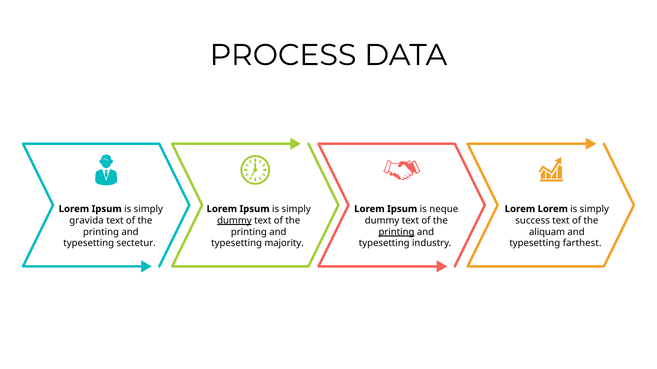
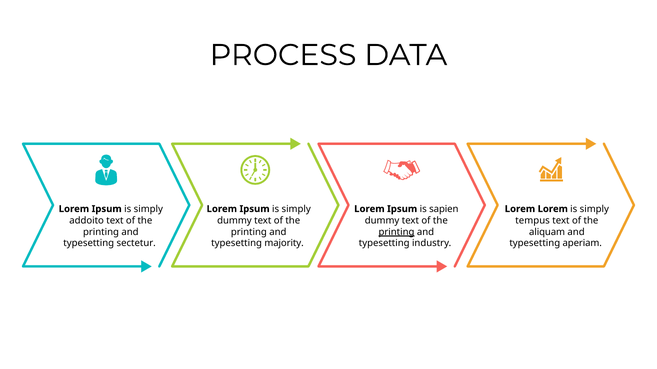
neque: neque -> sapien (444, 209)
gravida: gravida -> addoito (87, 221)
dummy underline: present -> none (234, 221)
success: success -> tempus (533, 221)
farthest: farthest -> aperiam (582, 244)
